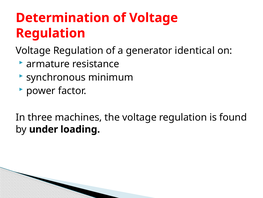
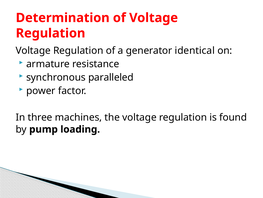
minimum: minimum -> paralleled (111, 77)
under: under -> pump (43, 129)
